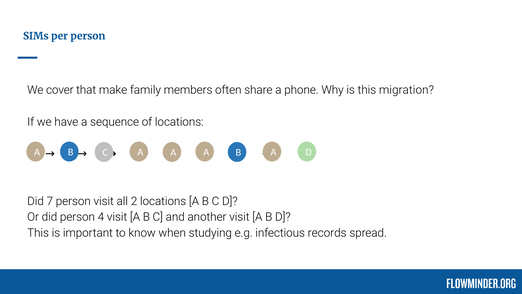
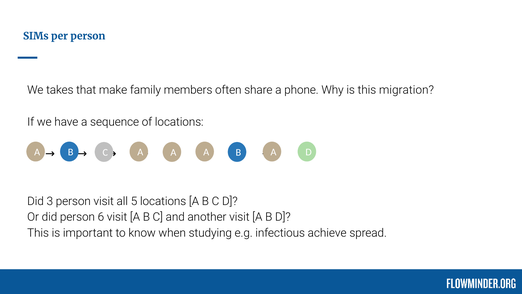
cover: cover -> takes (60, 90)
7: 7 -> 3 (50, 201)
2: 2 -> 5 (134, 201)
4: 4 -> 6 (101, 217)
records: records -> achieve (327, 233)
